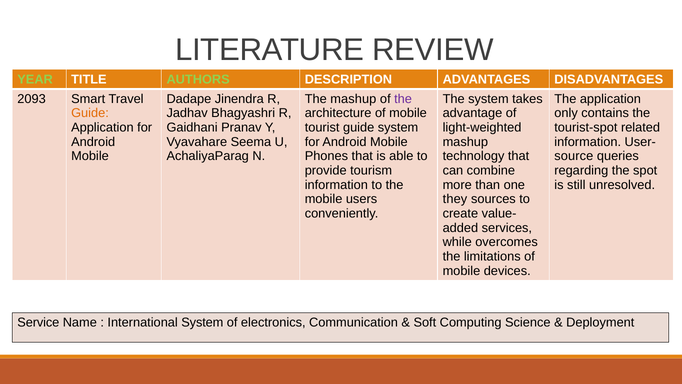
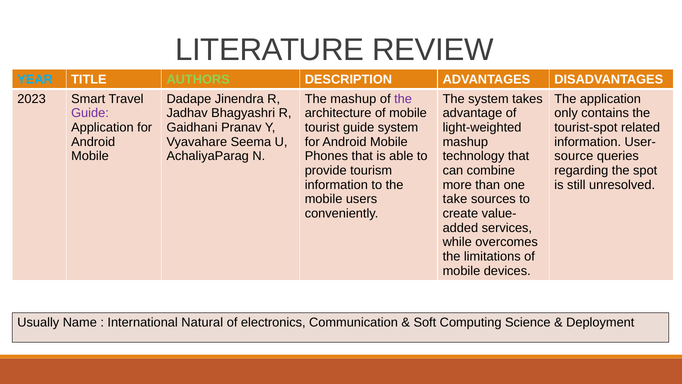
YEAR colour: light green -> light blue (35, 79)
2093: 2093 -> 2023 (32, 99)
Guide colour: orange -> purple (90, 113)
they: they -> take (455, 199)
Service: Service -> Usually (38, 322)
International System: System -> Natural (202, 322)
